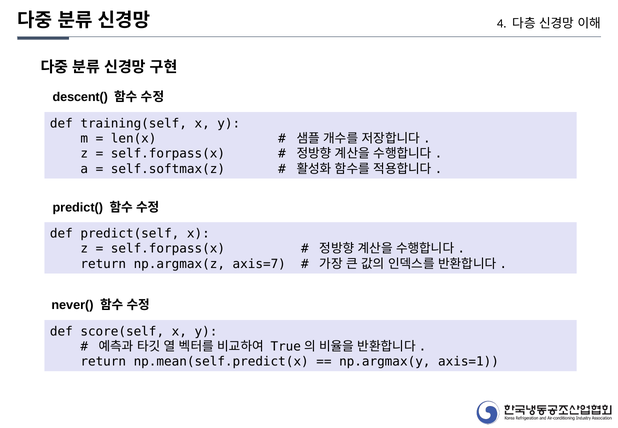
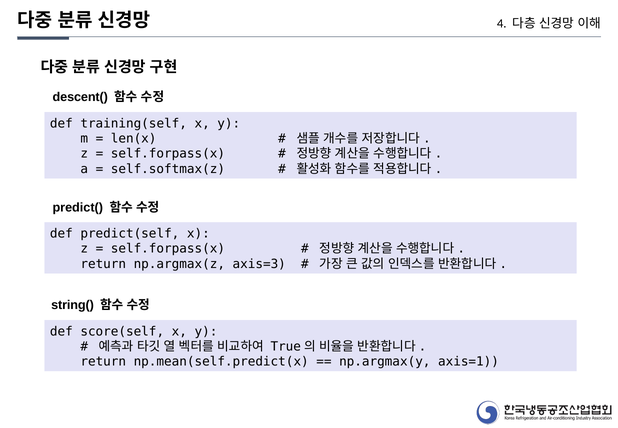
axis=7: axis=7 -> axis=3 (259, 264)
never(: never( -> string( (73, 305)
